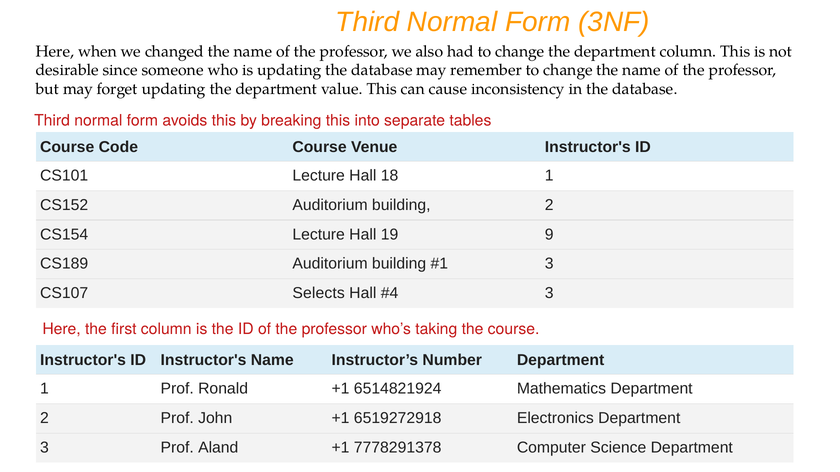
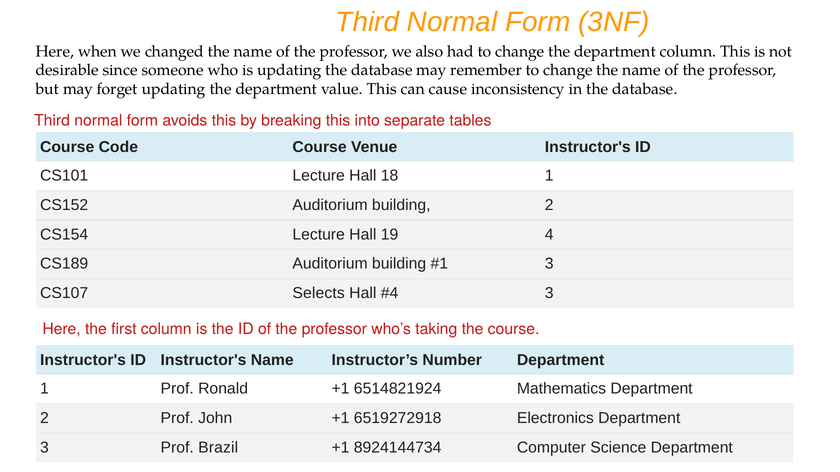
9: 9 -> 4 (549, 235)
Aland: Aland -> Brazil (218, 448)
7778291378: 7778291378 -> 8924144734 (398, 448)
